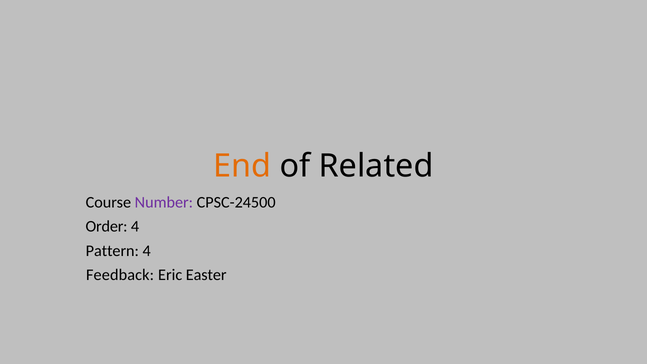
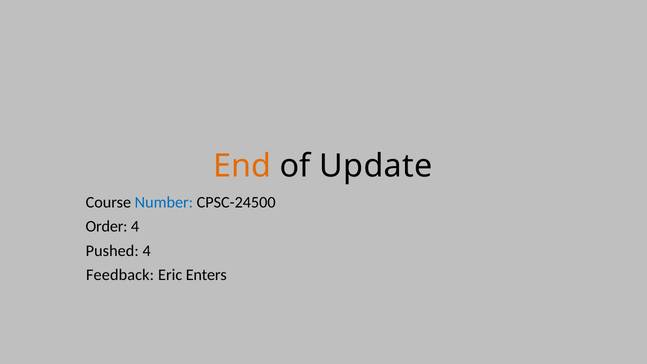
Related: Related -> Update (376, 166)
Number colour: purple -> blue (164, 202)
Pattern: Pattern -> Pushed (112, 251)
Easter: Easter -> Enters (206, 275)
